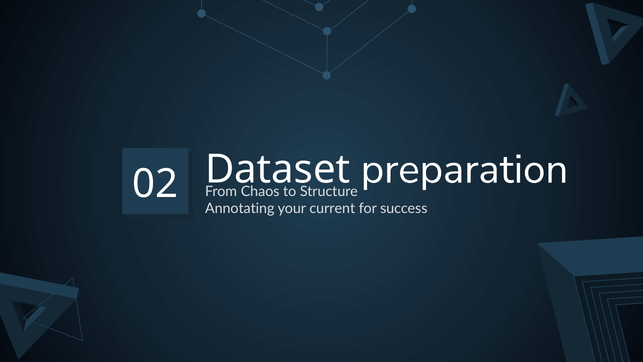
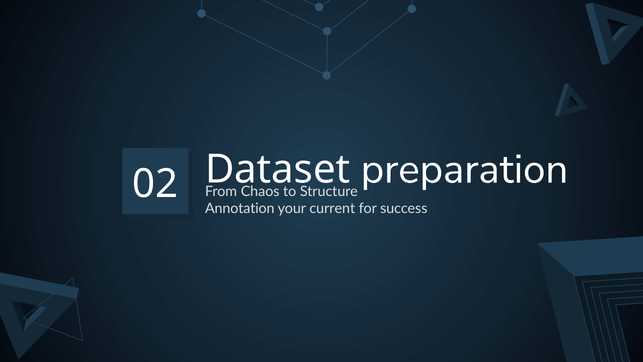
Annotating: Annotating -> Annotation (240, 208)
